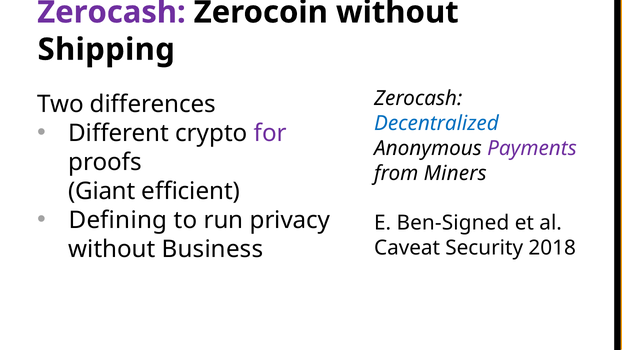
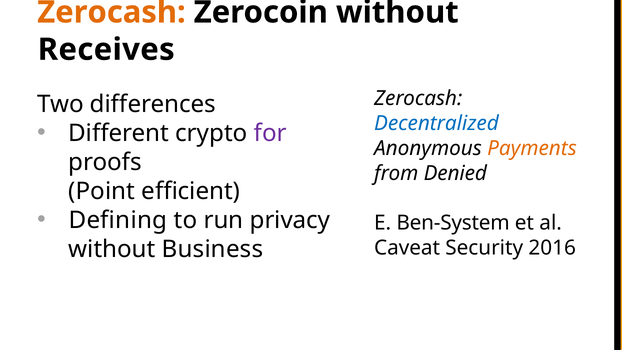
Zerocash colour: purple -> orange (111, 12)
Shipping: Shipping -> Receives (106, 50)
Payments colour: purple -> orange (532, 148)
Miners: Miners -> Denied (455, 173)
Giant: Giant -> Point (102, 191)
Ben-Signed: Ben-Signed -> Ben-System (453, 223)
2018: 2018 -> 2016 (552, 248)
